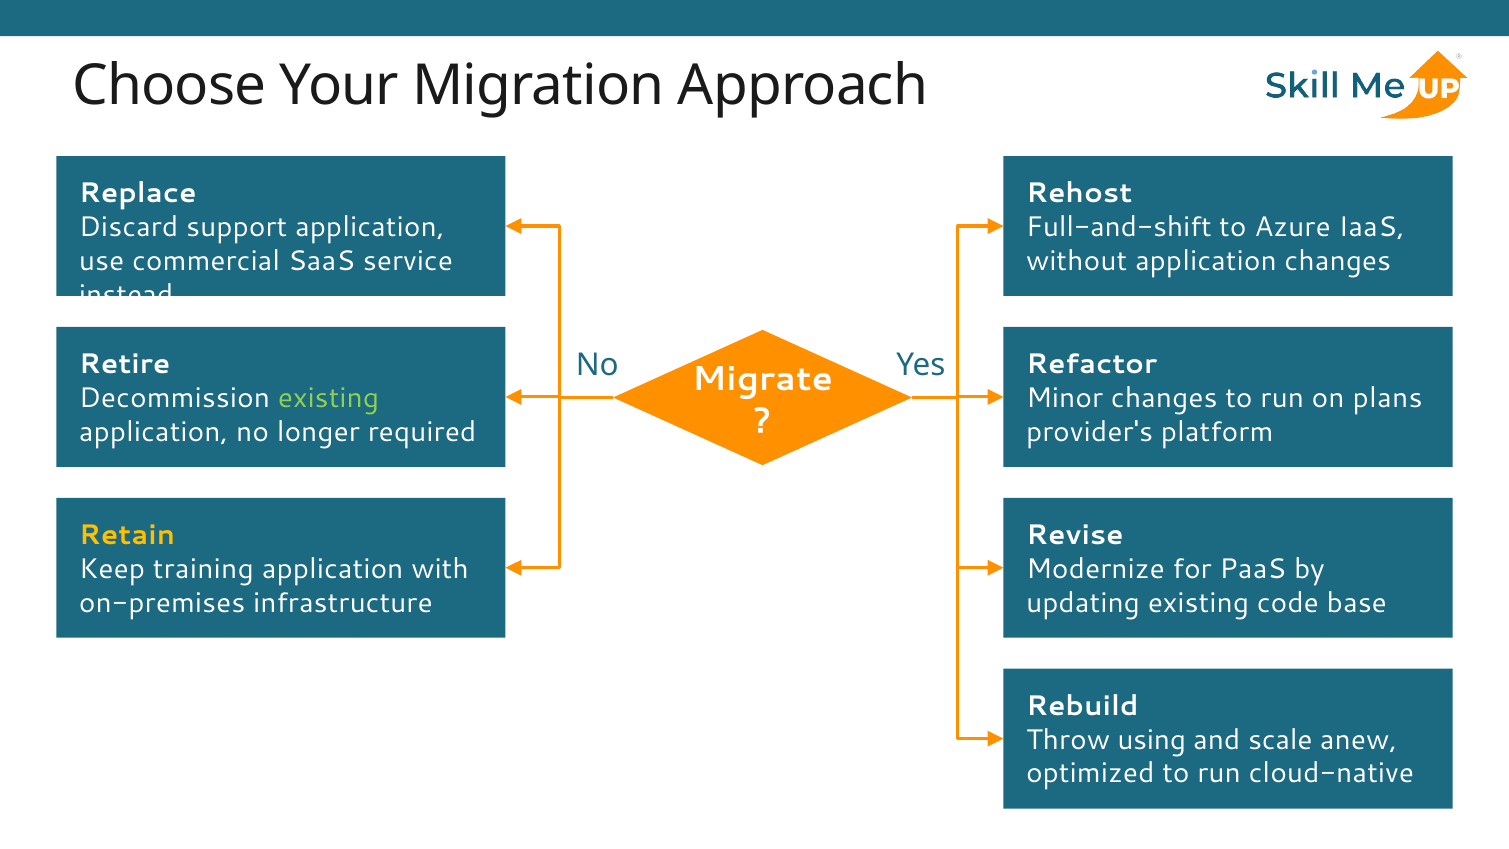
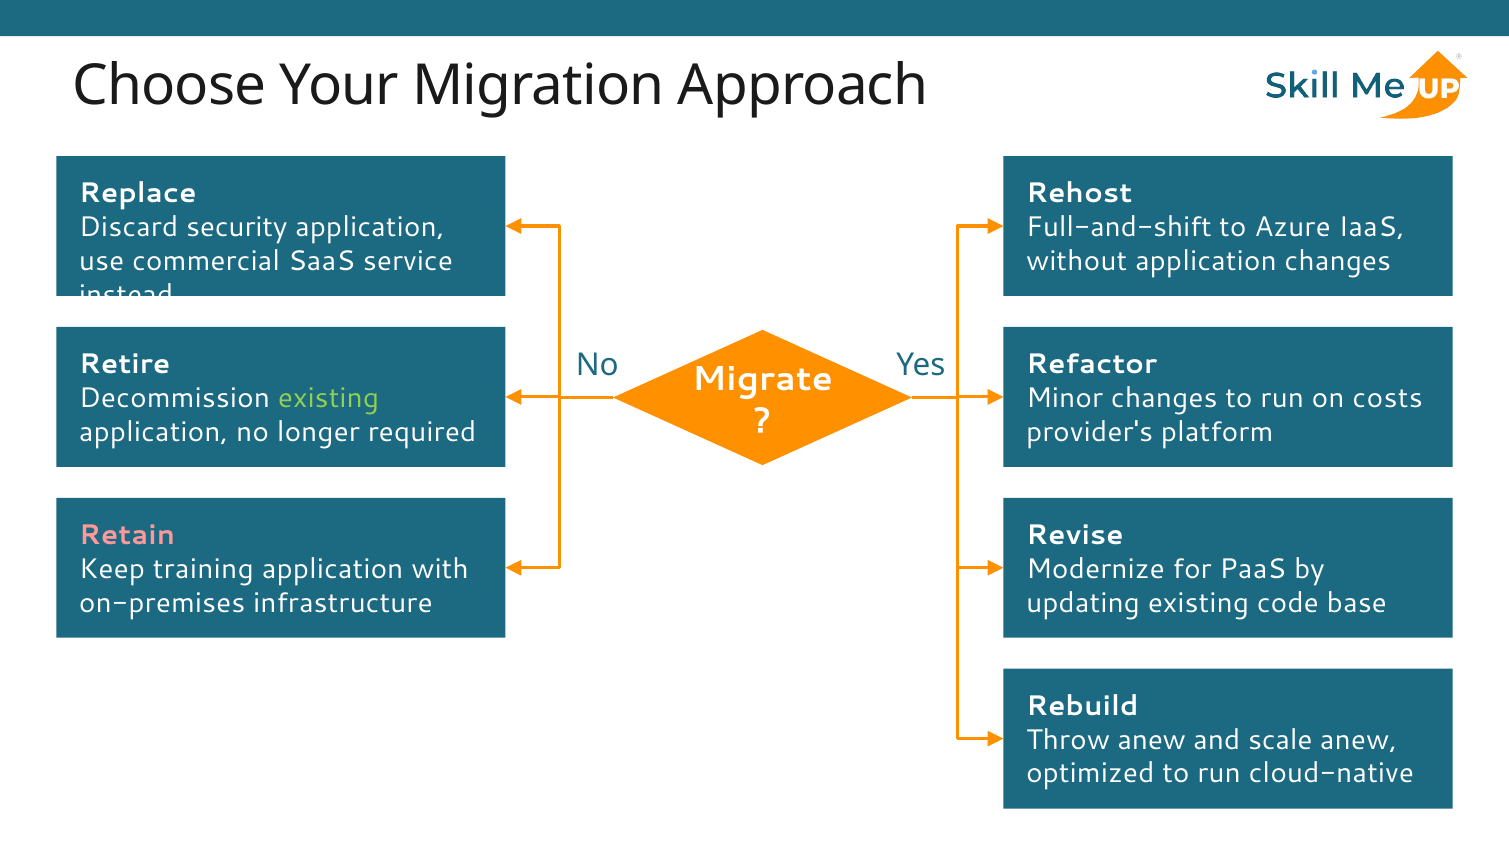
support: support -> security (237, 227)
plans: plans -> costs (1388, 398)
Retain colour: yellow -> pink (127, 535)
Throw using: using -> anew (1152, 740)
